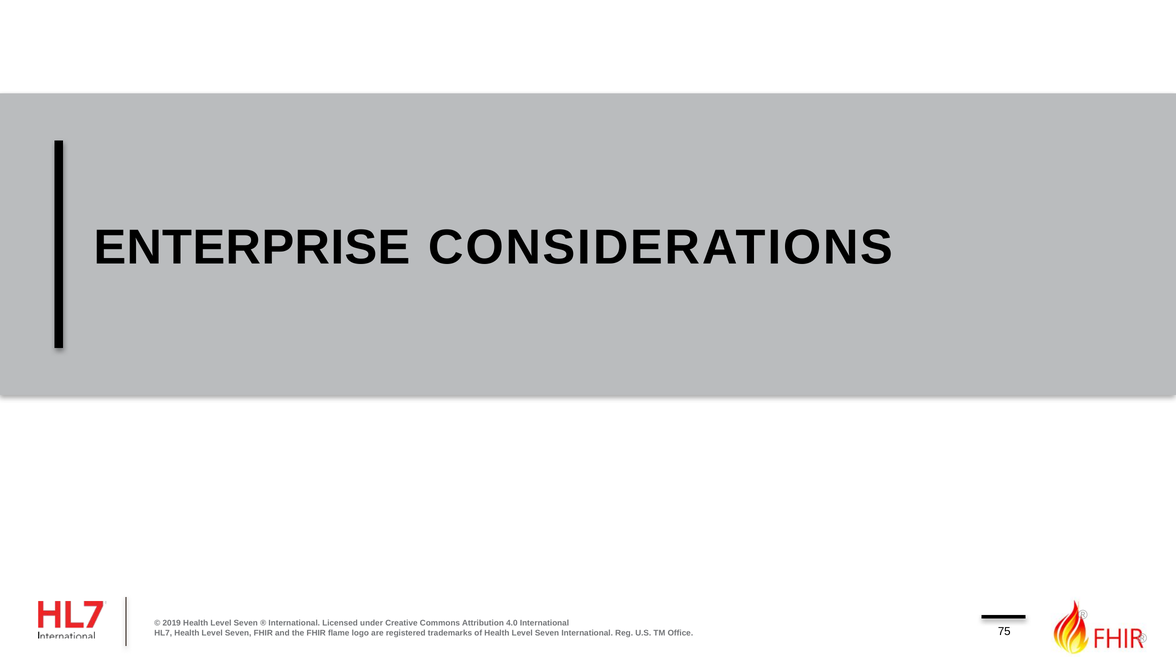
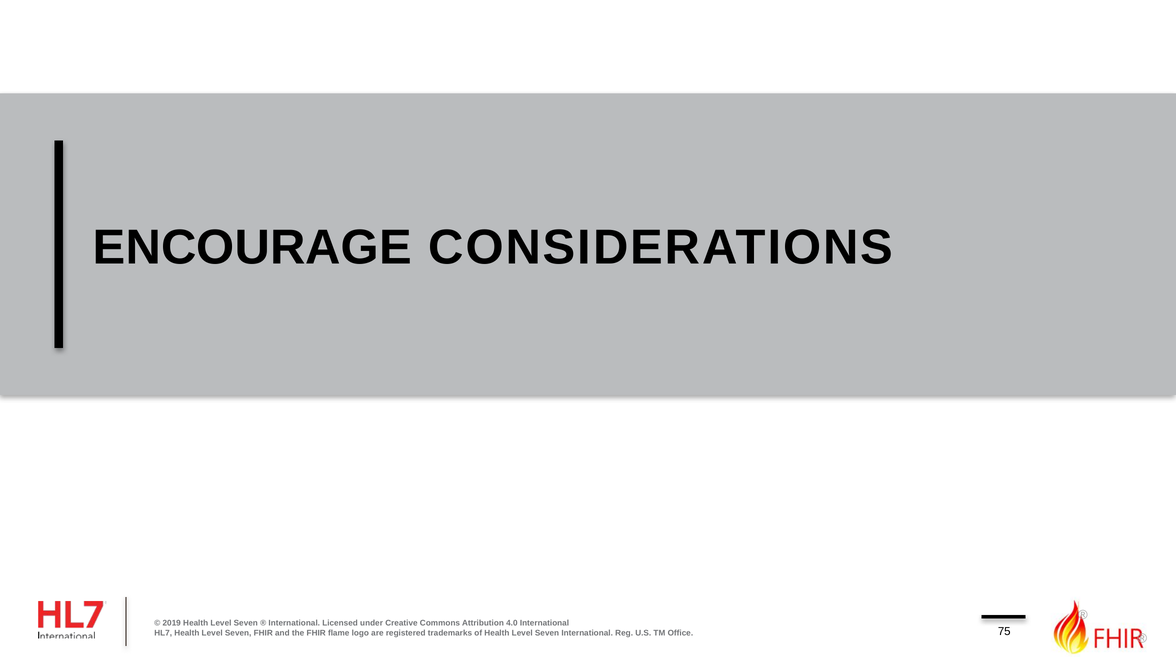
ENTERPRISE: ENTERPRISE -> ENCOURAGE (252, 247)
